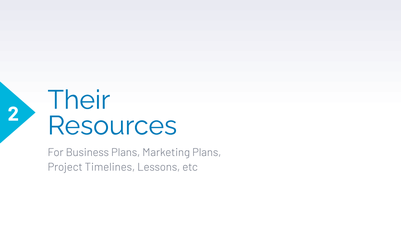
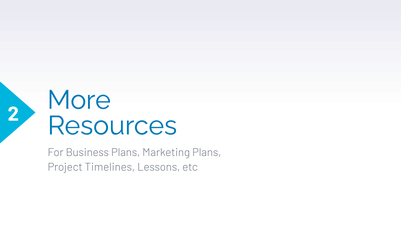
Their: Their -> More (79, 100)
